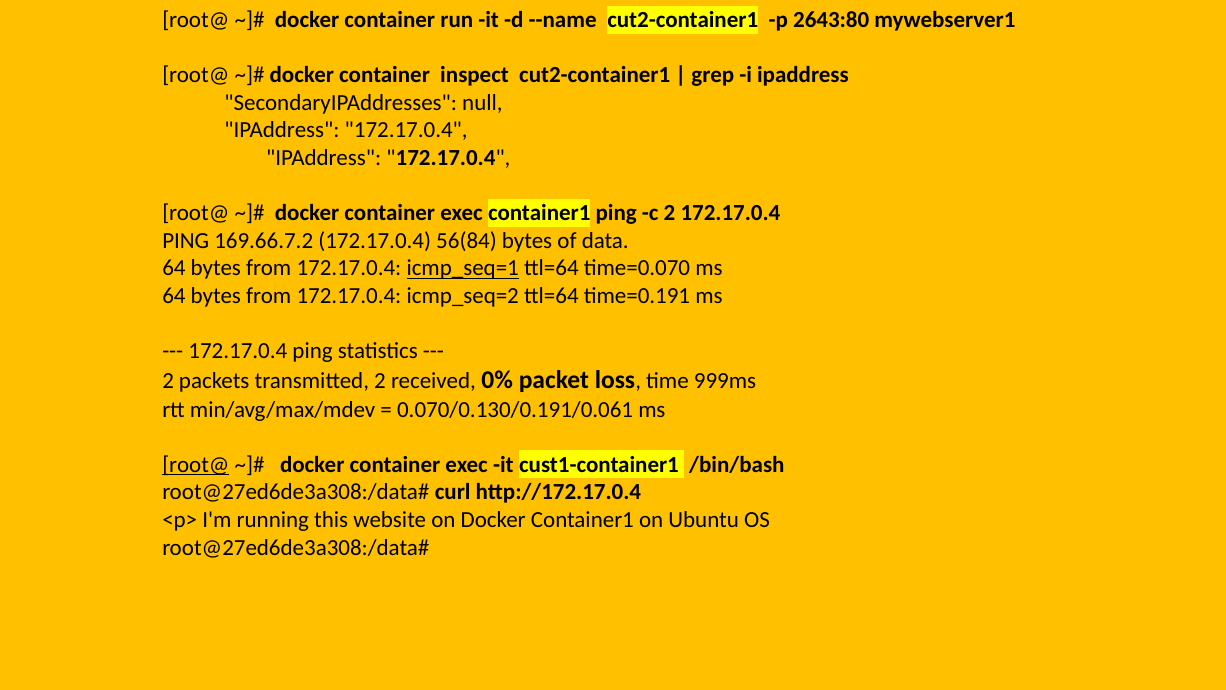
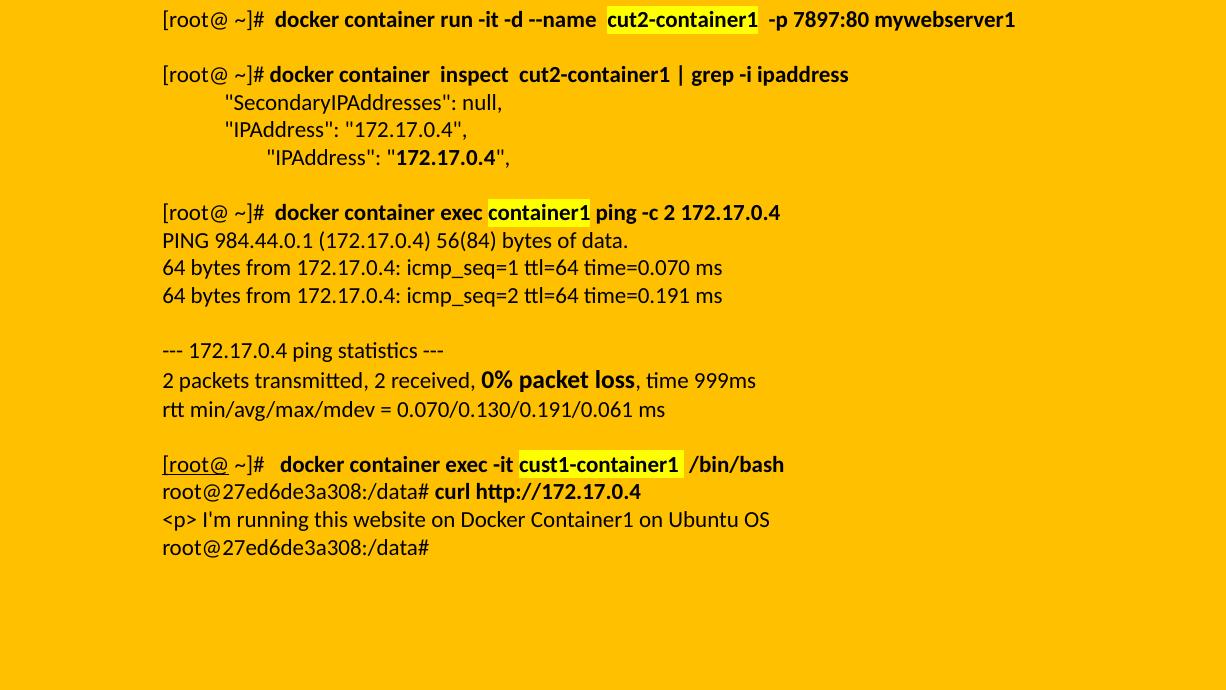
2643:80: 2643:80 -> 7897:80 (831, 20)
169.66.7.2: 169.66.7.2 -> 984.44.0.1 (264, 241)
icmp_seq=1 underline: present -> none (463, 268)
